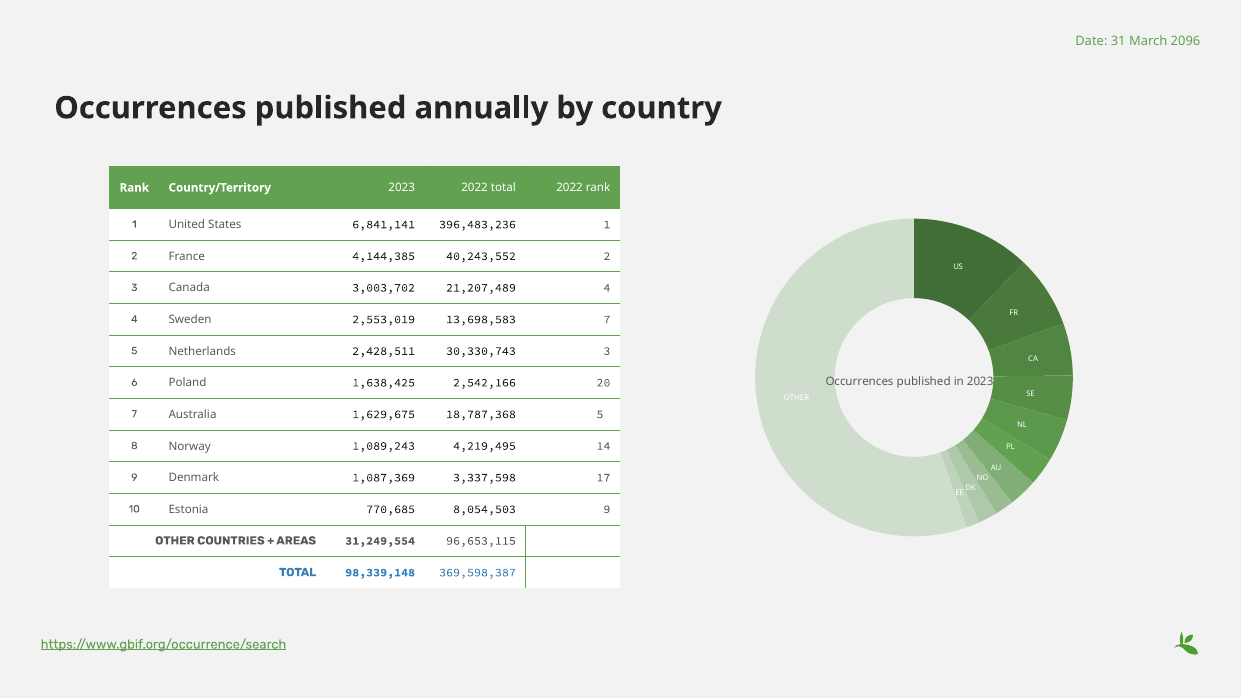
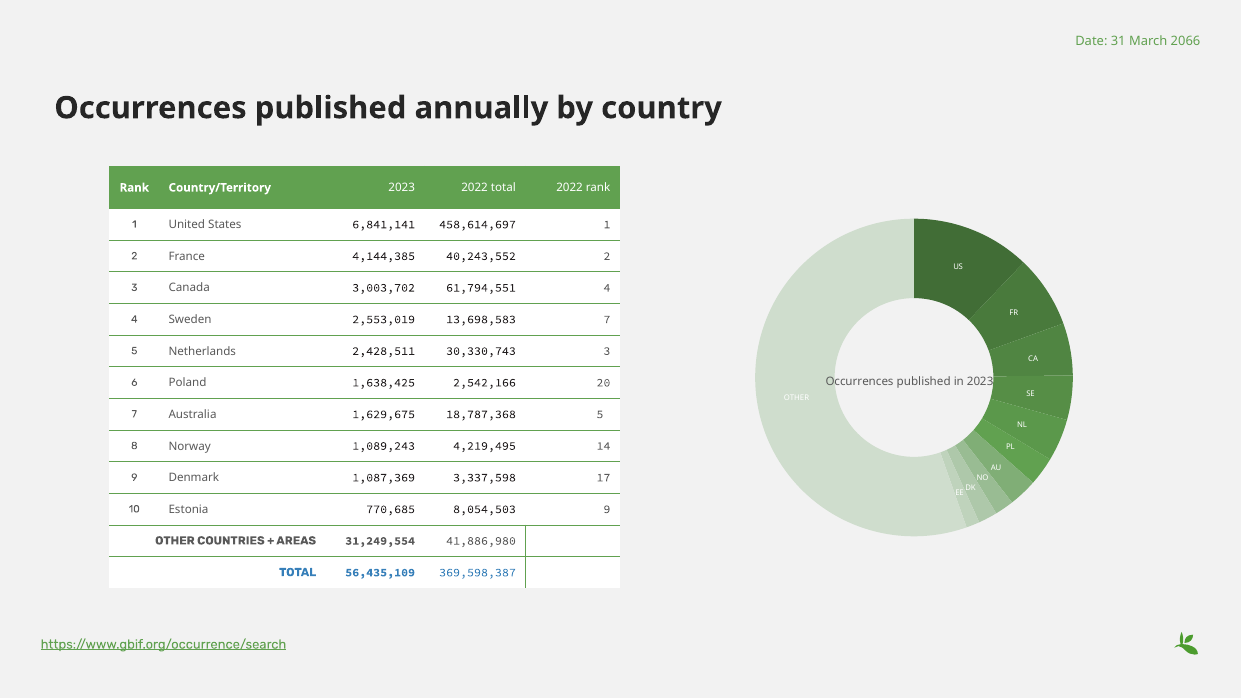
2096: 2096 -> 2066 (1186, 42)
396,483,236: 396,483,236 -> 458,614,697 (478, 224)
21,207,489: 21,207,489 -> 61,794,551 (481, 288)
96,653,115: 96,653,115 -> 41,886,980 (481, 541)
98,339,148: 98,339,148 -> 56,435,109 (380, 573)
